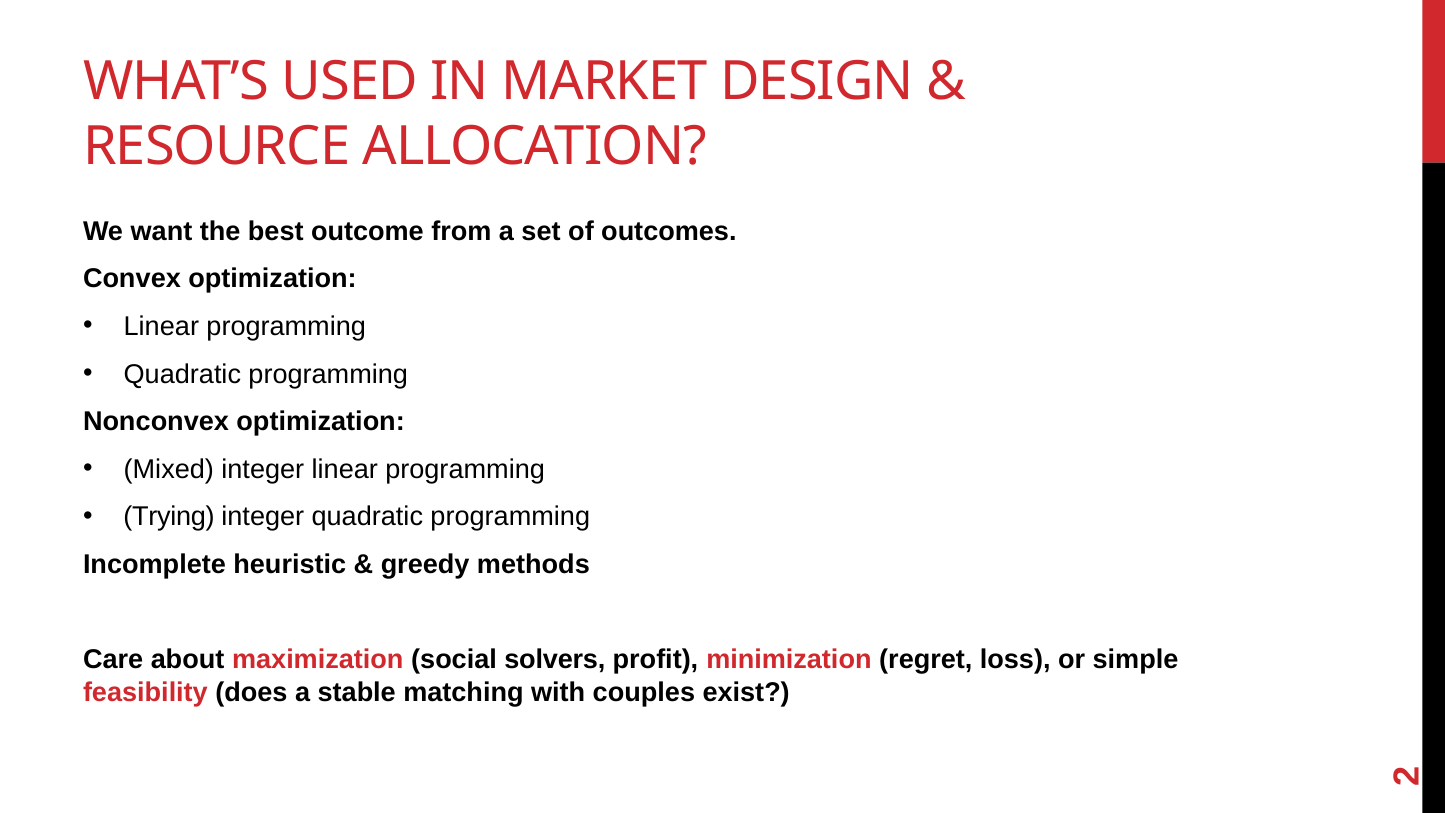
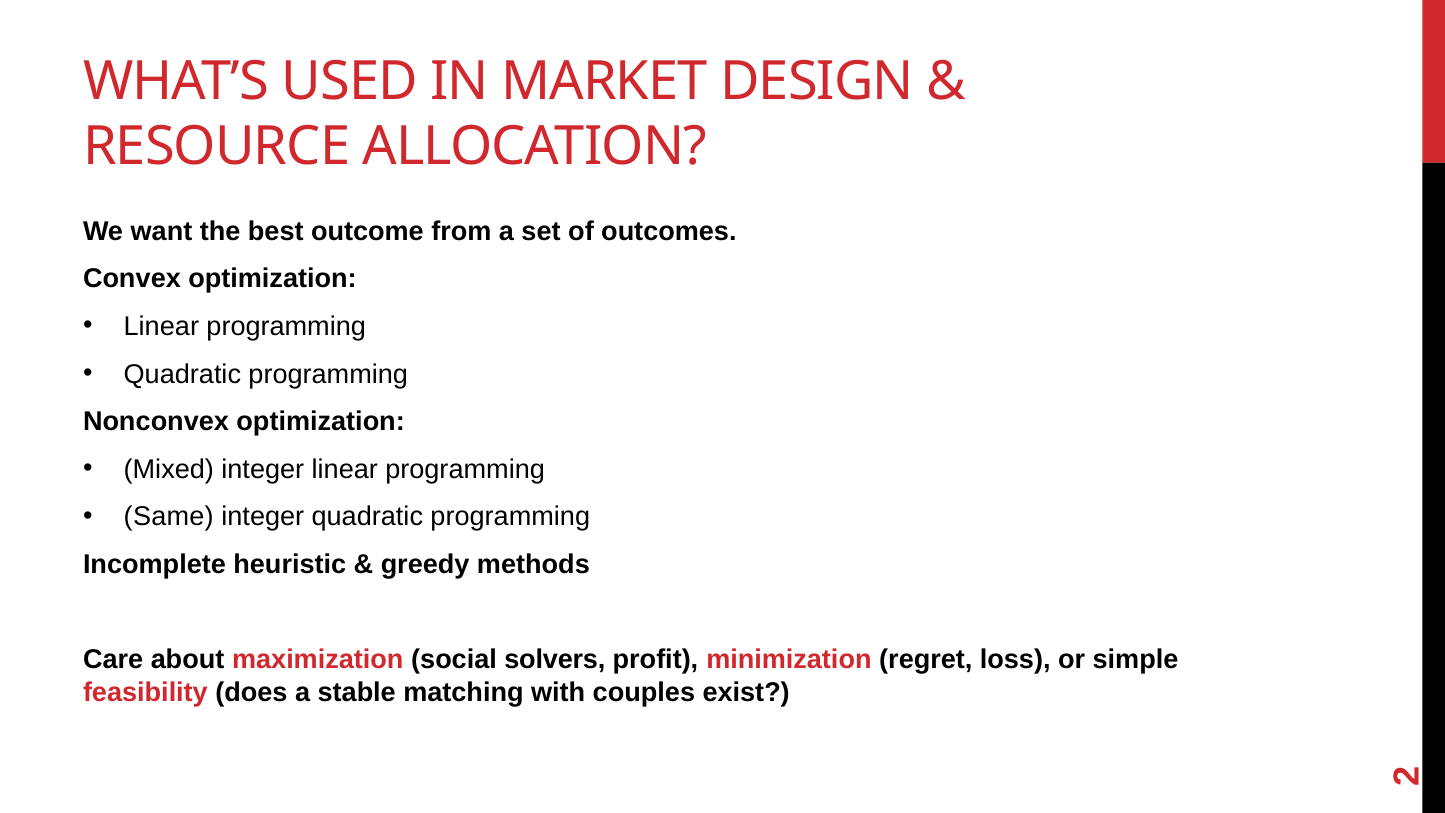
Trying: Trying -> Same (169, 517)
